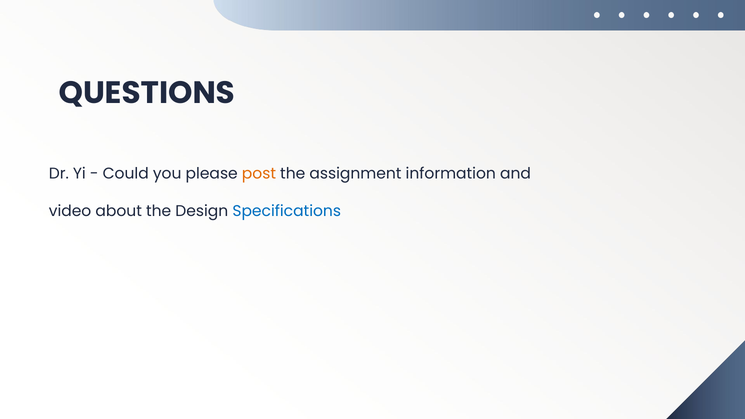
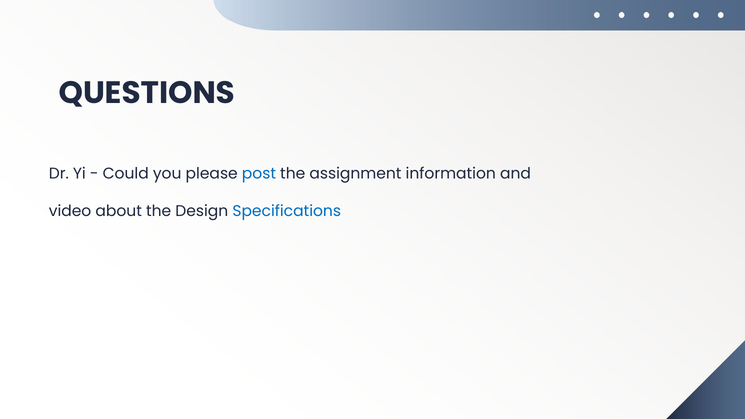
post colour: orange -> blue (259, 174)
